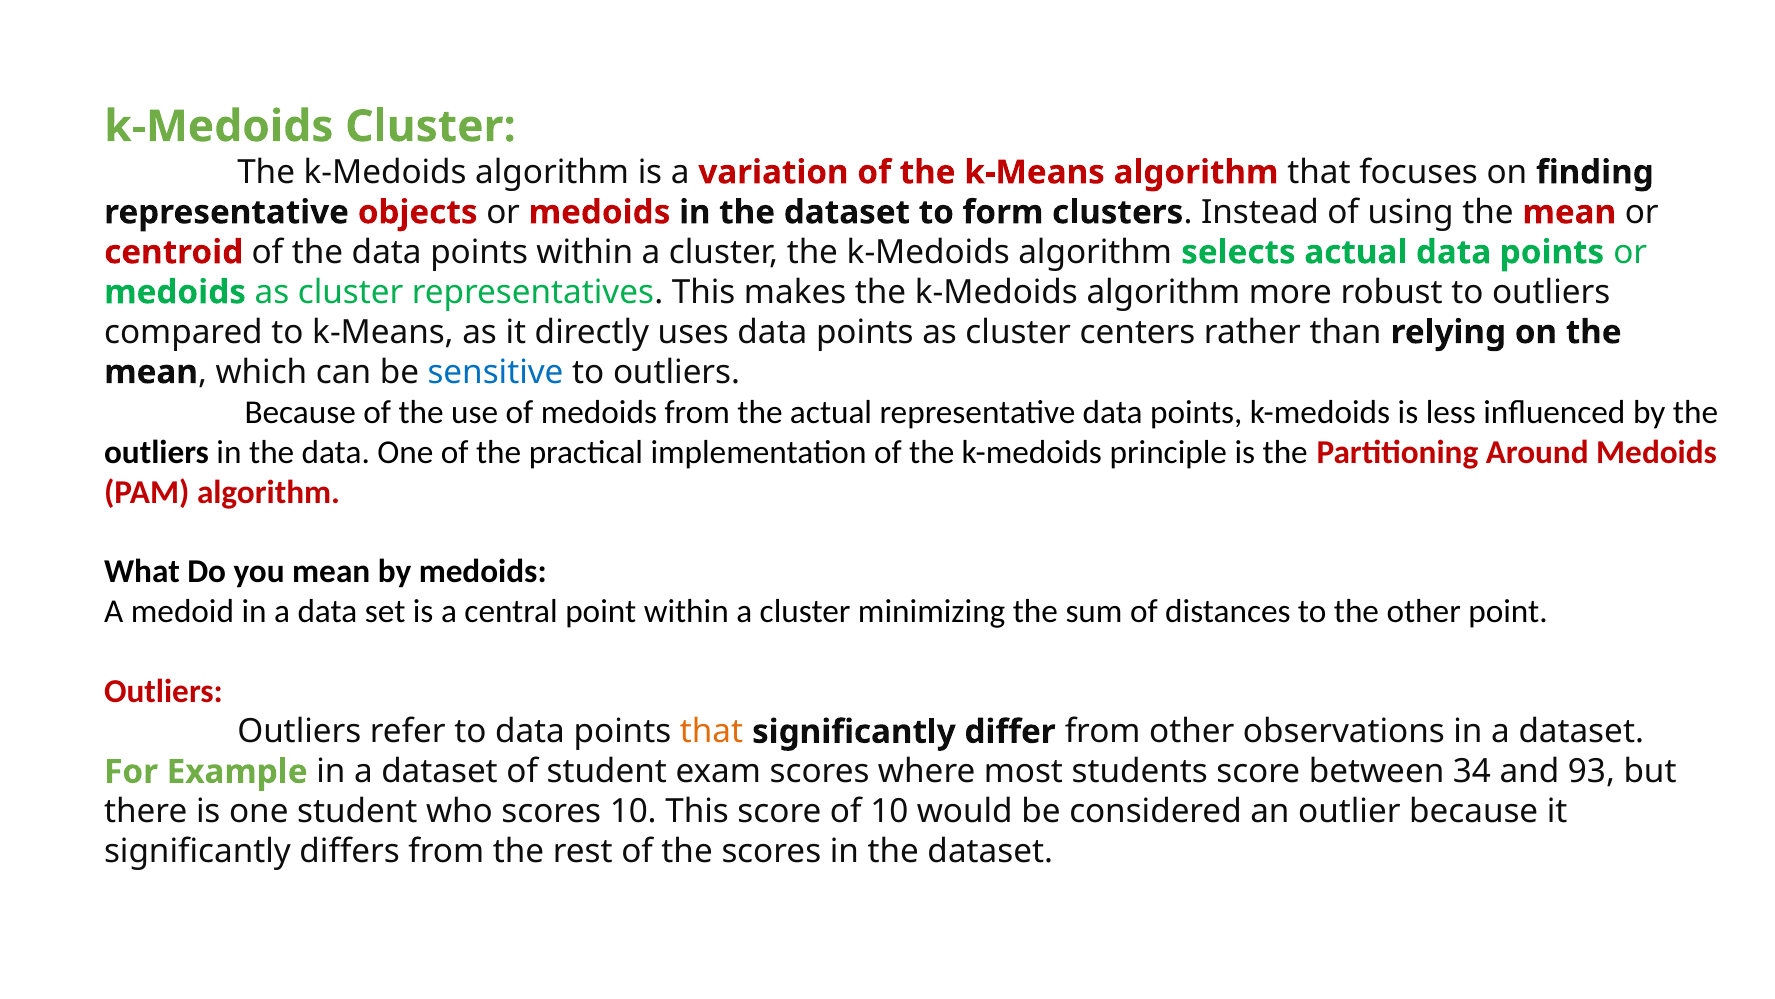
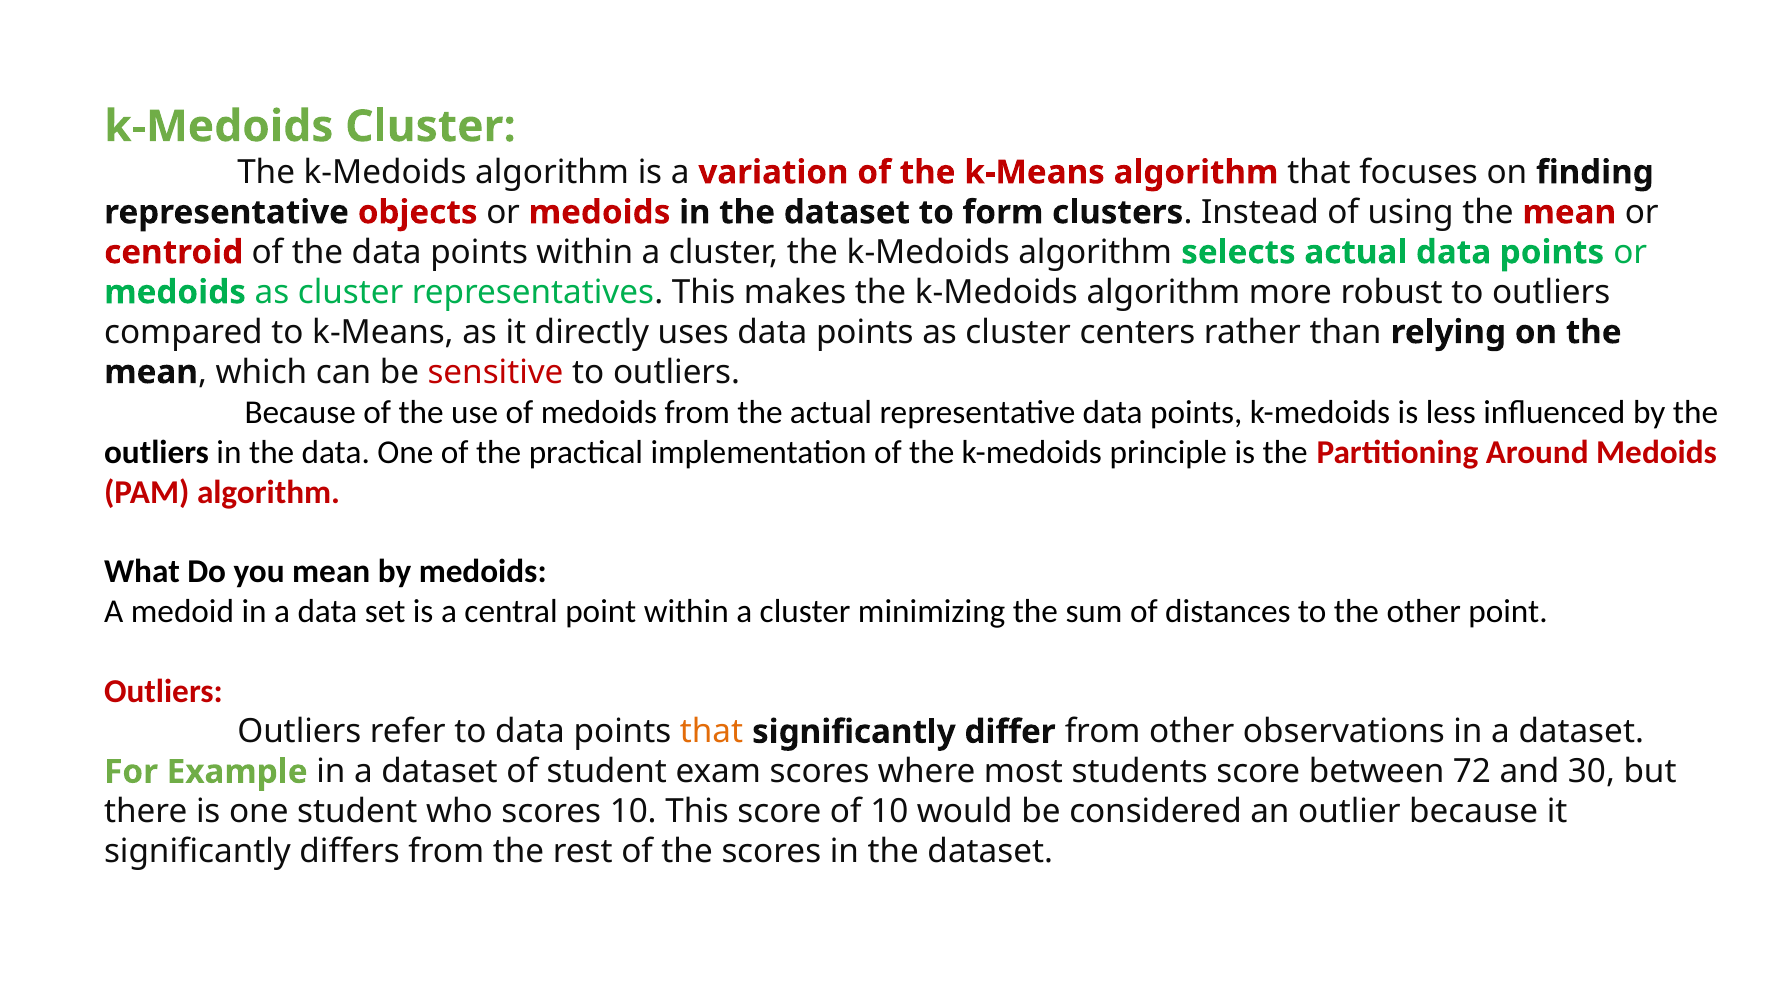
sensitive colour: blue -> red (496, 372)
34: 34 -> 72 (1472, 771)
93: 93 -> 30 (1591, 771)
